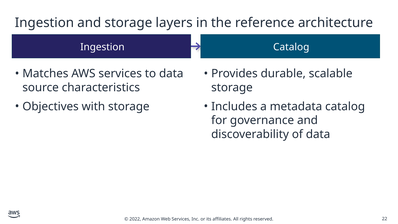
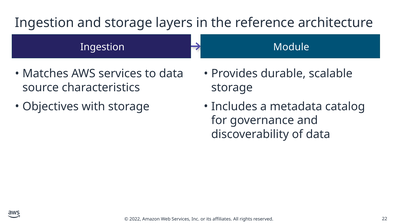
Catalog: Catalog -> Module (291, 47)
